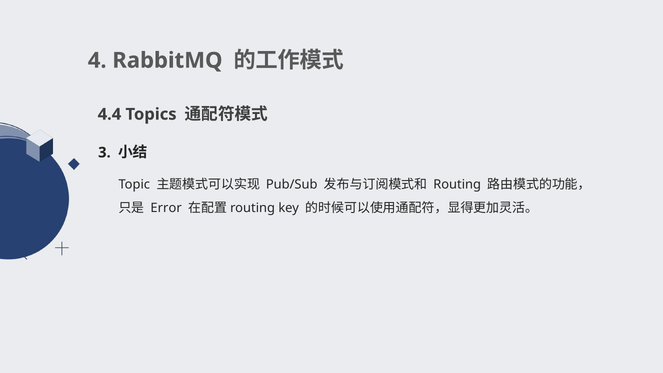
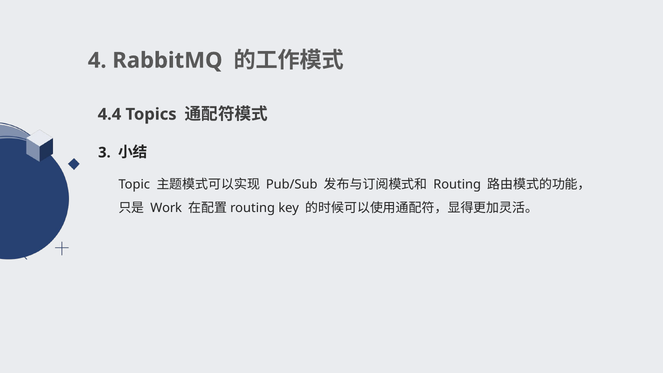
Error: Error -> Work (166, 208)
